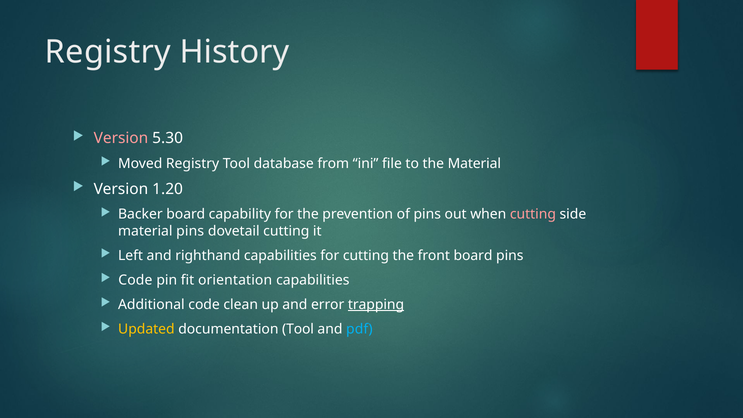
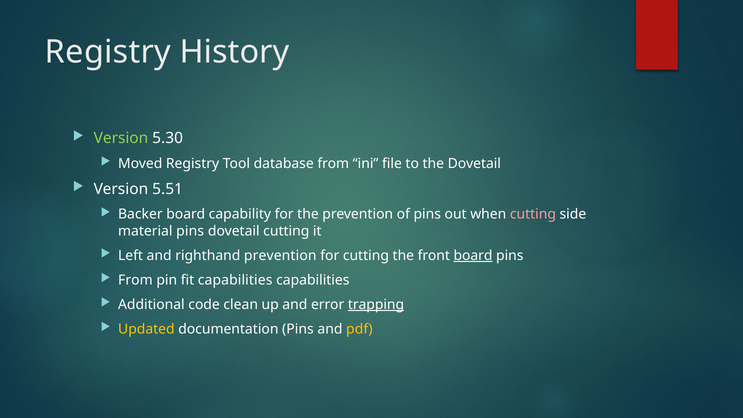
Version colour: pink -> light green (121, 138)
the Material: Material -> Dovetail (474, 164)
1.20: 1.20 -> 5.51 (168, 189)
righthand capabilities: capabilities -> prevention (280, 256)
board underline: none -> present (473, 256)
Code: Code -> From (135, 280)
fit orientation: orientation -> capabilities (235, 280)
documentation Tool: Tool -> Pins (298, 329)
pdf colour: light blue -> yellow (359, 329)
